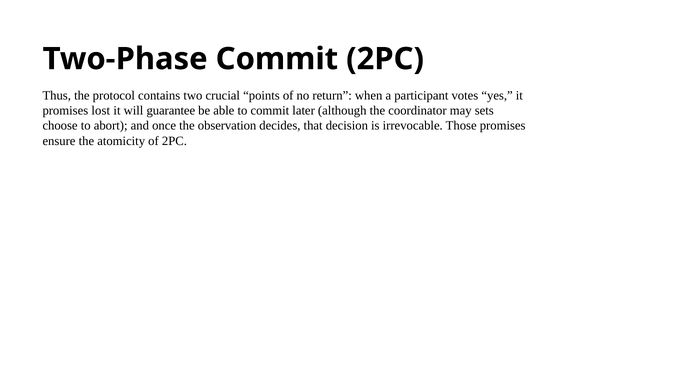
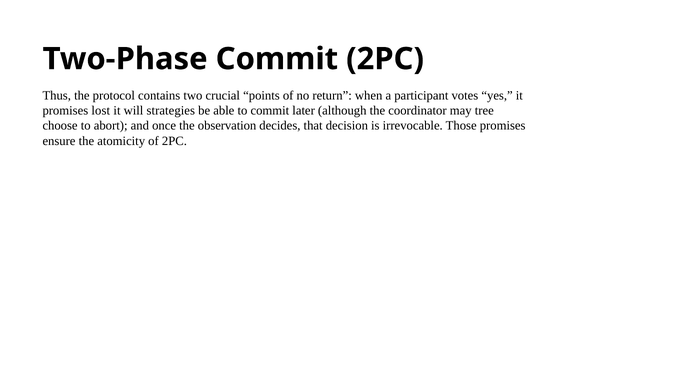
guarantee: guarantee -> strategies (171, 111)
sets: sets -> tree (484, 111)
